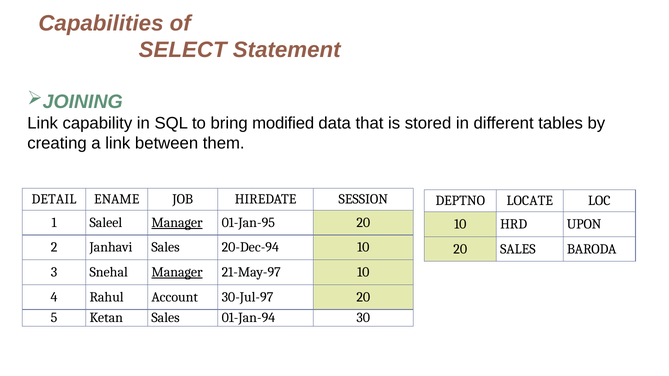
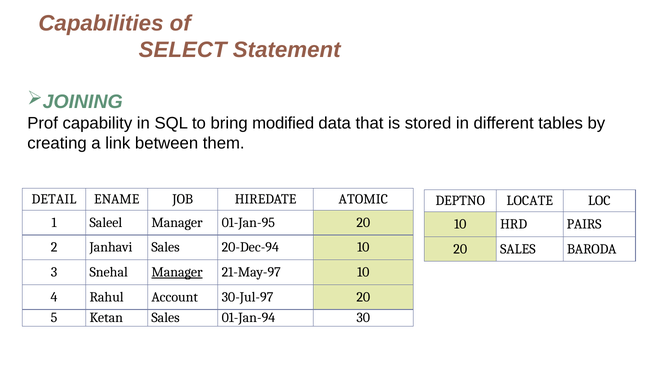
Link: Link -> Prof (43, 123)
SESSION: SESSION -> ATOMIC (363, 199)
Manager underline: present -> none (177, 223)
UPON: UPON -> PAIRS (584, 224)
